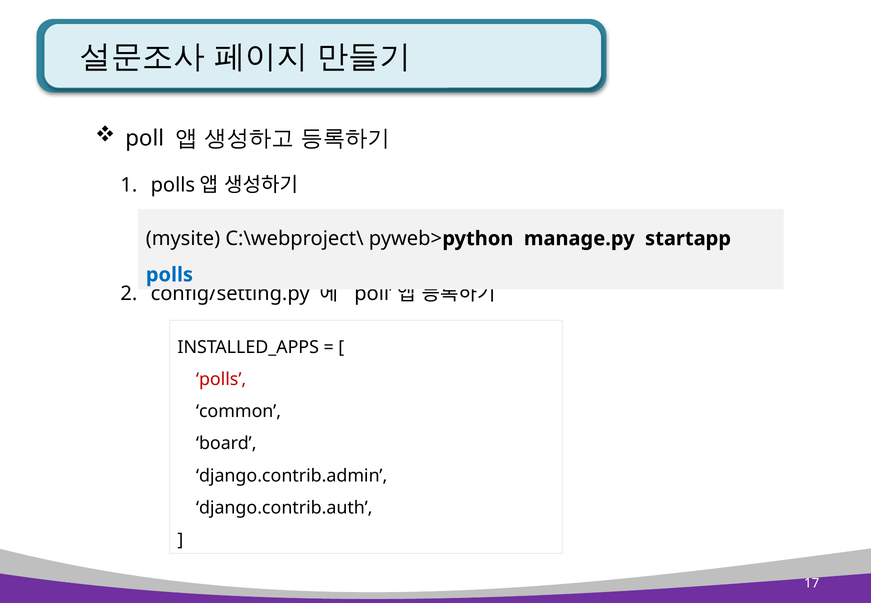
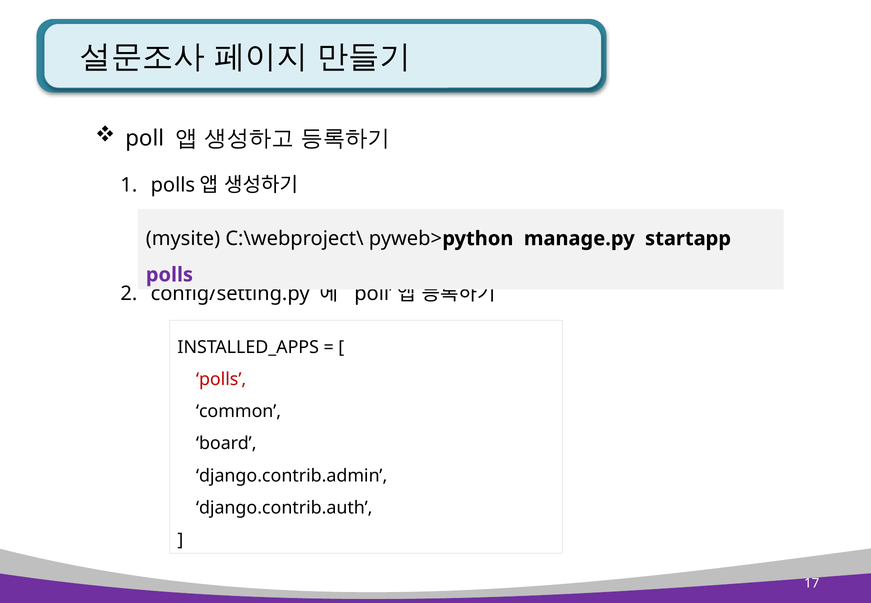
polls colour: blue -> purple (169, 275)
